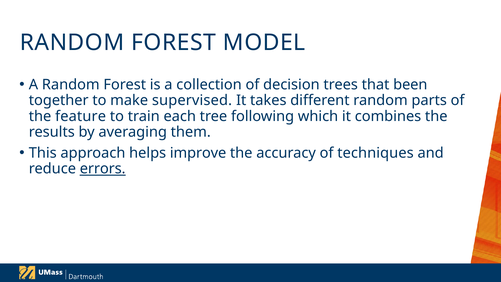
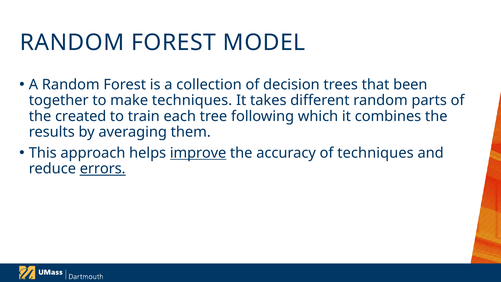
make supervised: supervised -> techniques (192, 100)
feature: feature -> created (81, 116)
improve underline: none -> present (198, 153)
